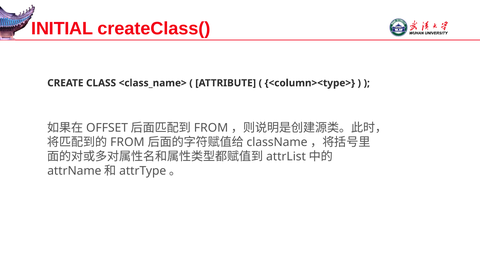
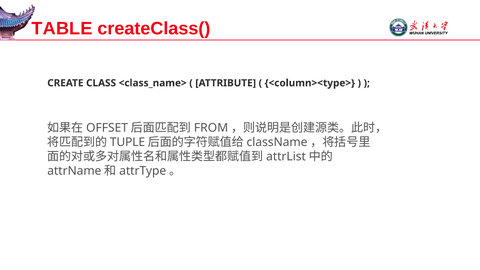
INITIAL: INITIAL -> TABLE (62, 28)
FROM: FROM -> TUPLE (128, 142)
